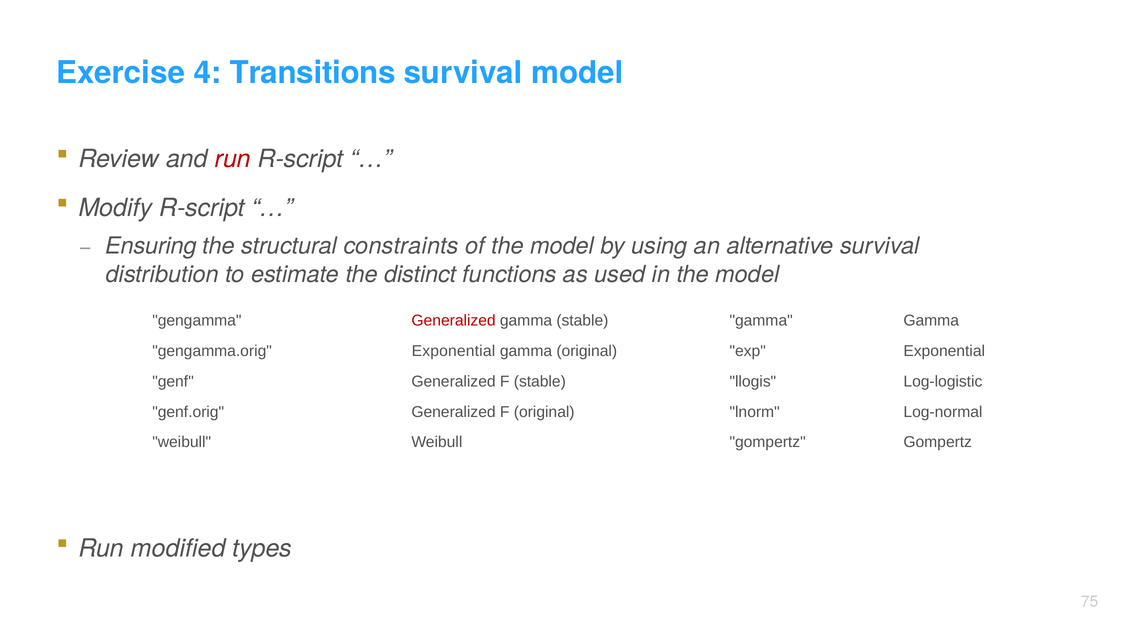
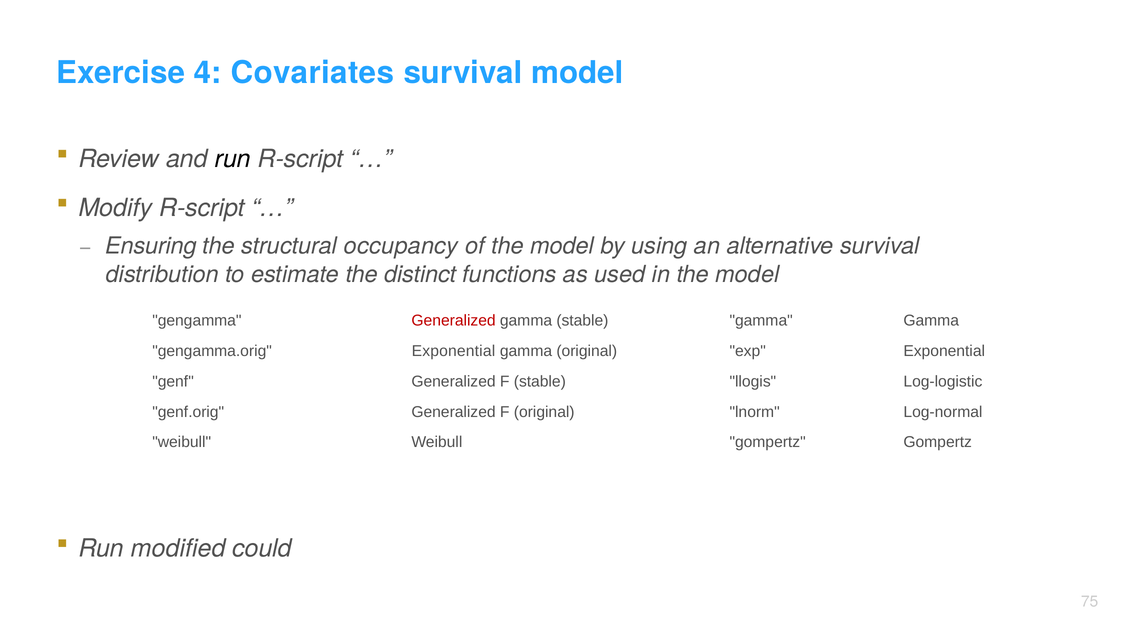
Transitions: Transitions -> Covariates (312, 73)
run colour: red -> black (233, 159)
constraints: constraints -> occupancy (401, 246)
types: types -> could (262, 548)
